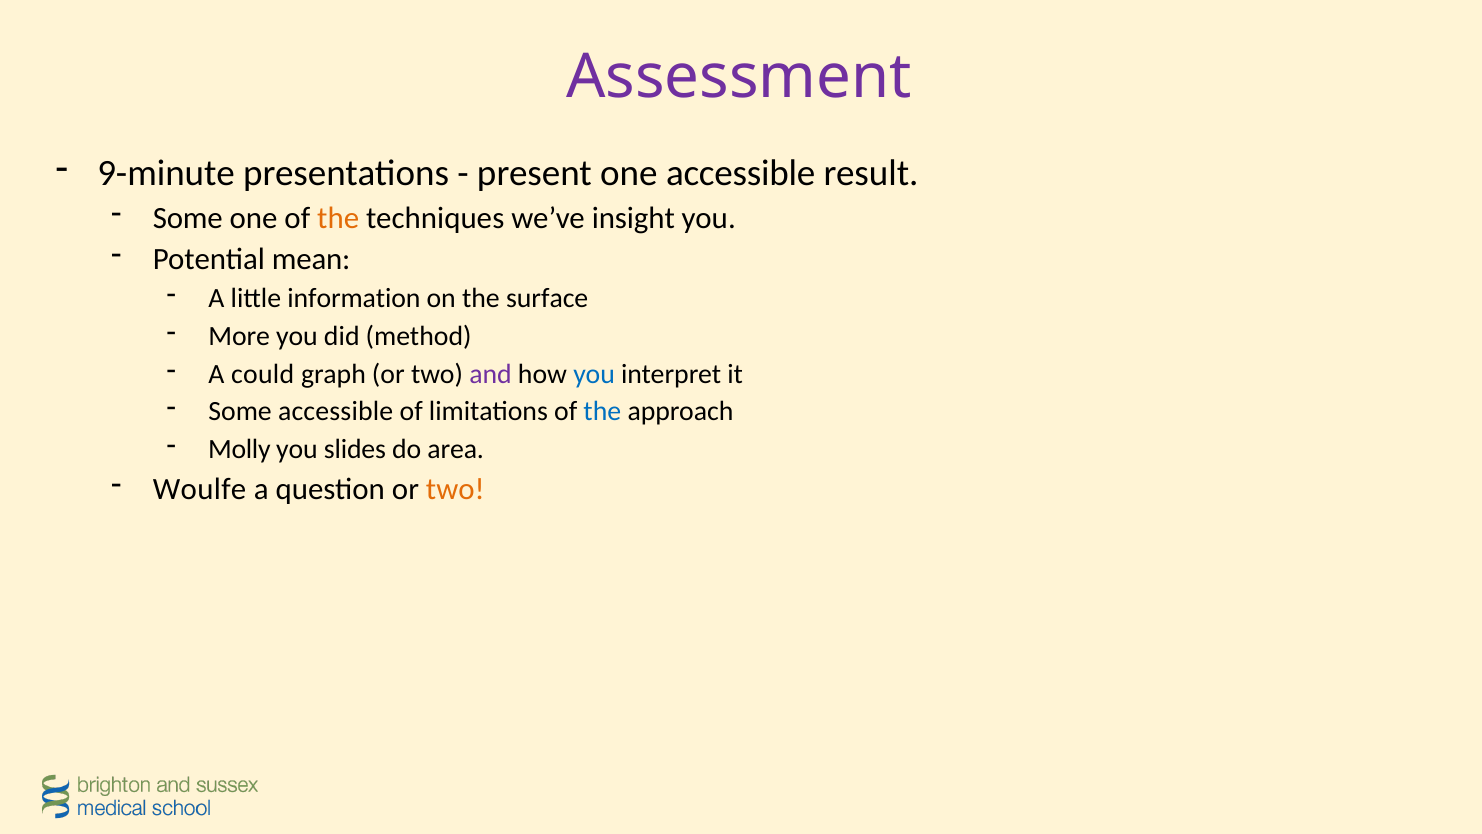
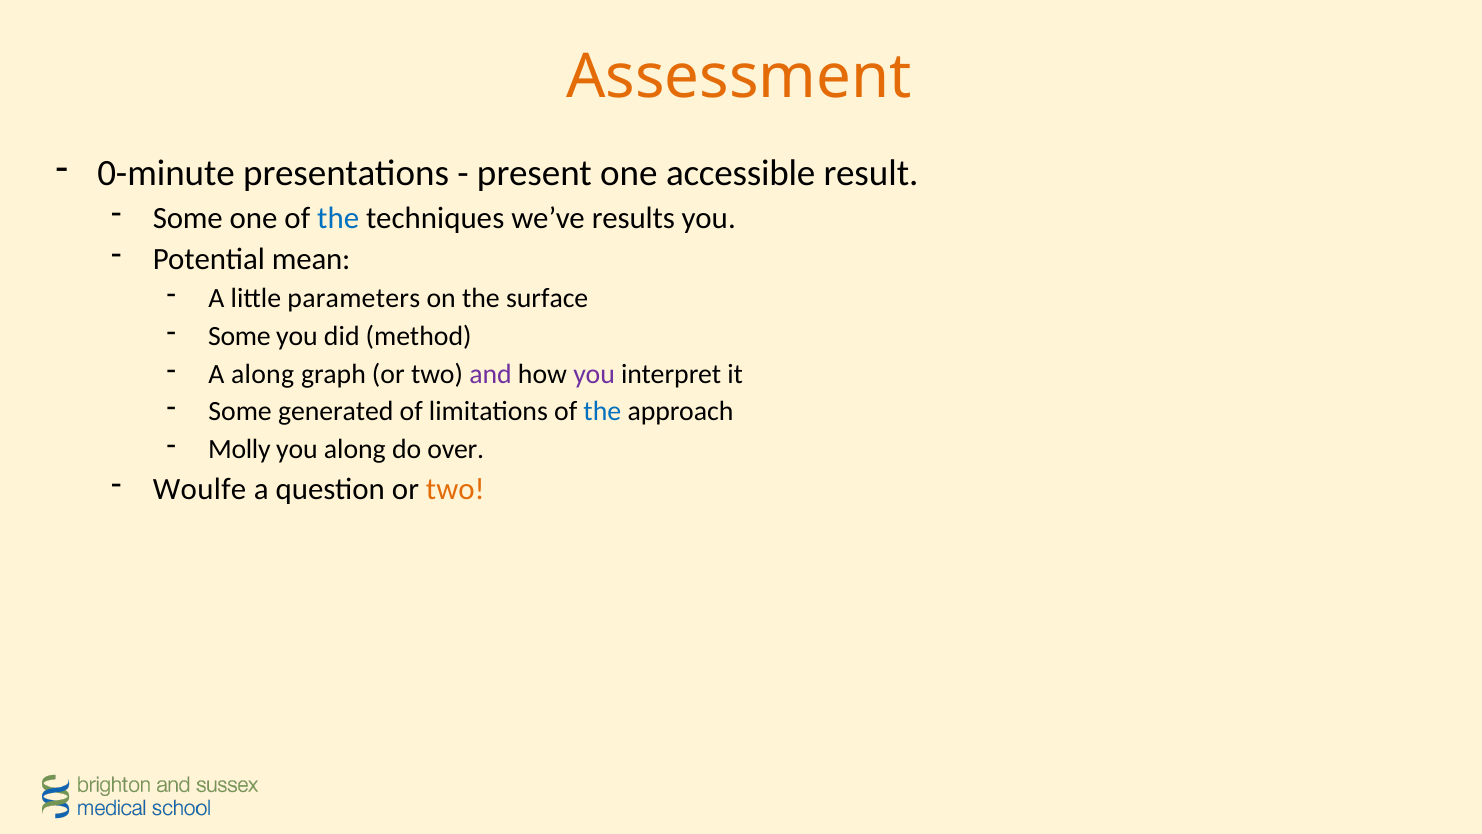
Assessment colour: purple -> orange (739, 78)
9-minute: 9-minute -> 0-minute (166, 174)
the colour: orange -> blue (338, 218)
insight: insight -> results (633, 218)
information: information -> parameters (354, 298)
More: More -> Some (239, 336)
A could: could -> along (263, 374)
you colour: blue -> purple (594, 374)
Some accessible: accessible -> generated (336, 412)
you slides: slides -> along (355, 449)
area: area -> over (456, 449)
